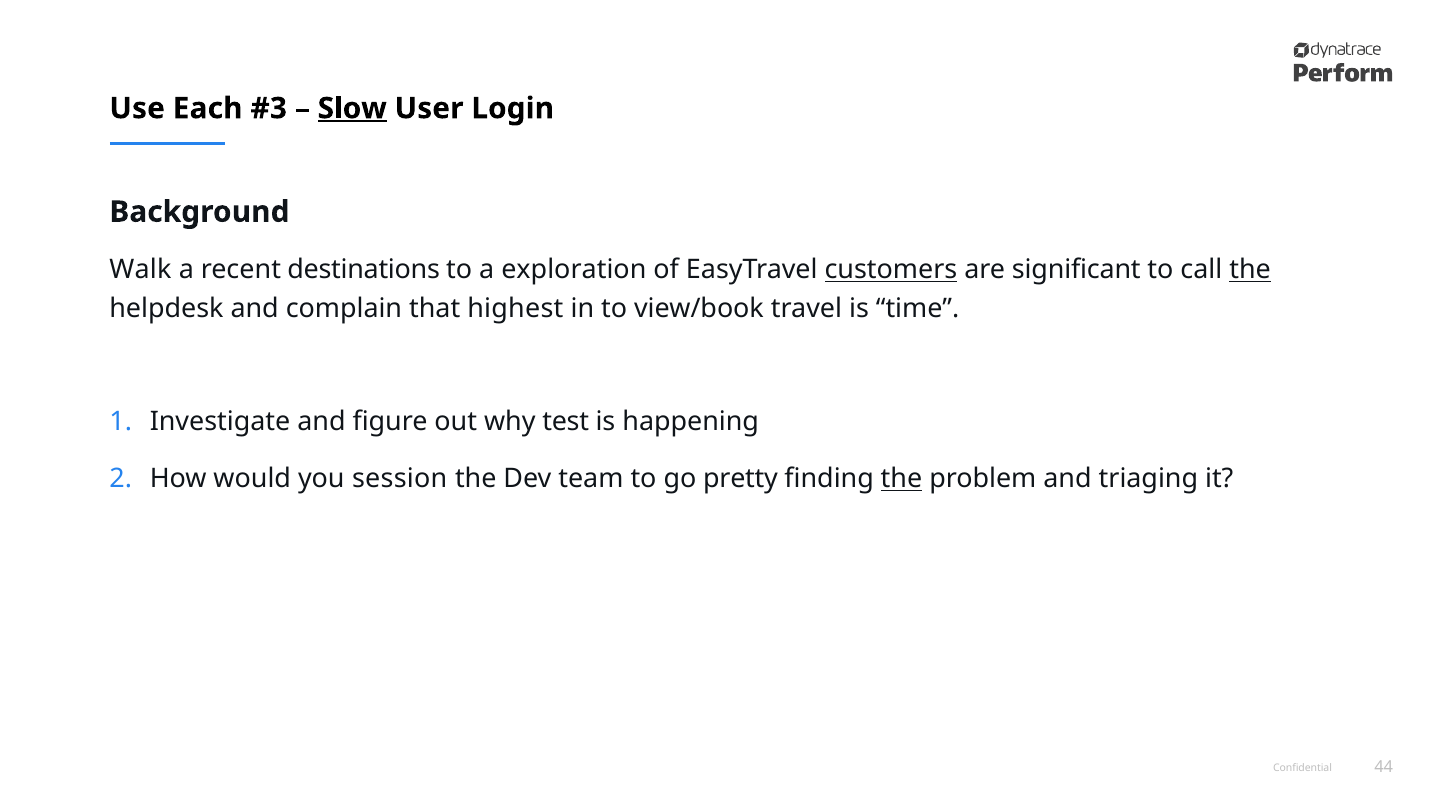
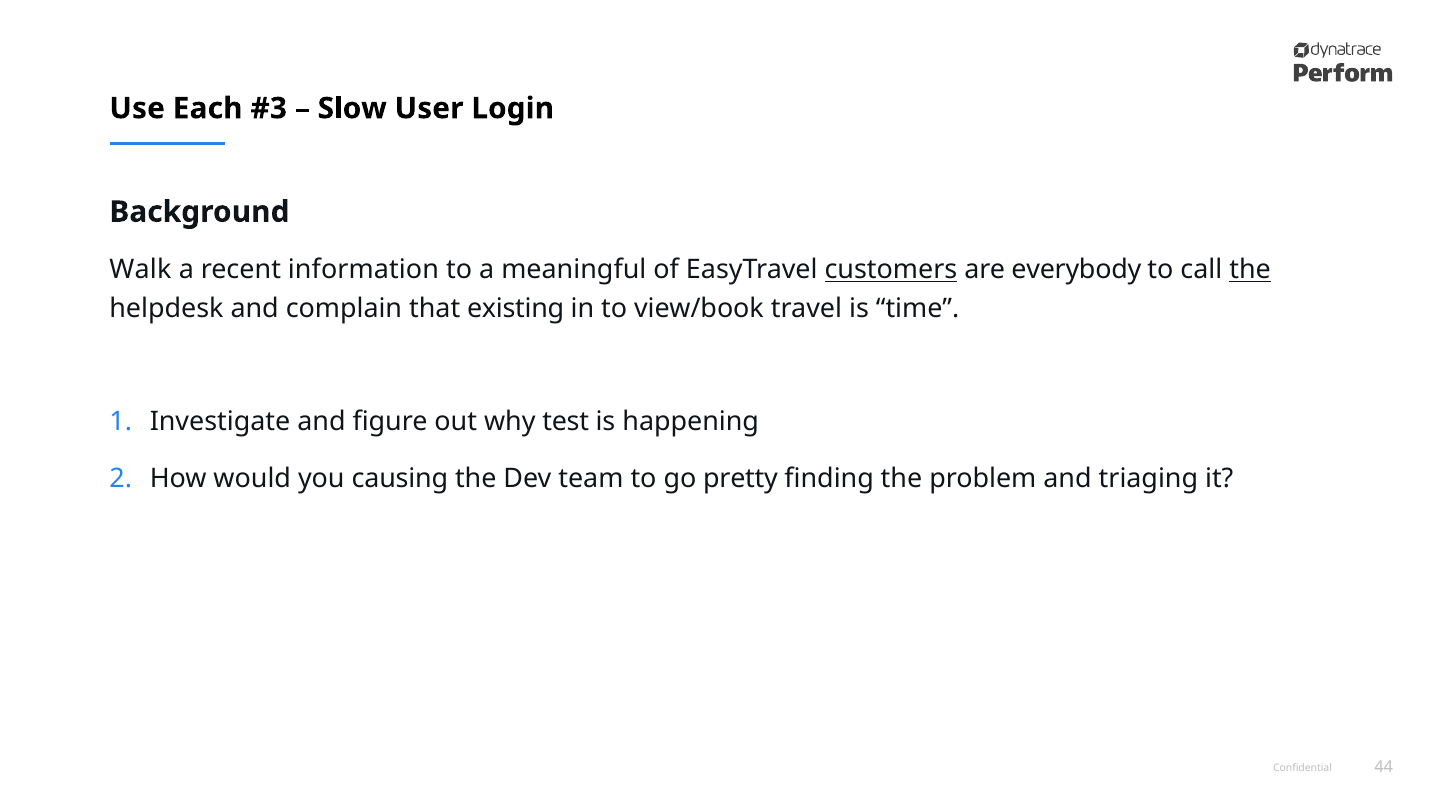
Slow underline: present -> none (352, 108)
destinations: destinations -> information (363, 270)
exploration: exploration -> meaningful (574, 270)
significant: significant -> everybody (1076, 270)
highest: highest -> existing (516, 309)
session: session -> causing (400, 479)
the underline: present -> none (901, 479)
